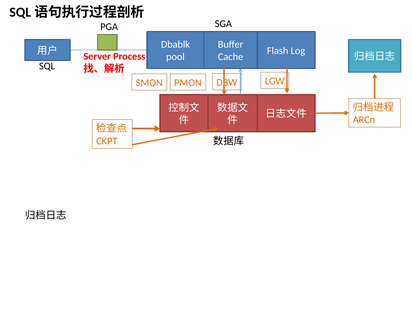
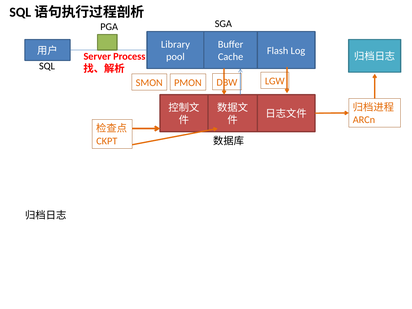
Dbablk: Dbablk -> Library (175, 45)
